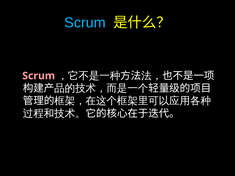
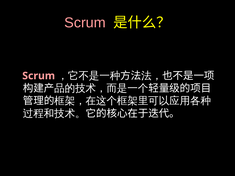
Scrum colour: light blue -> pink (85, 23)
